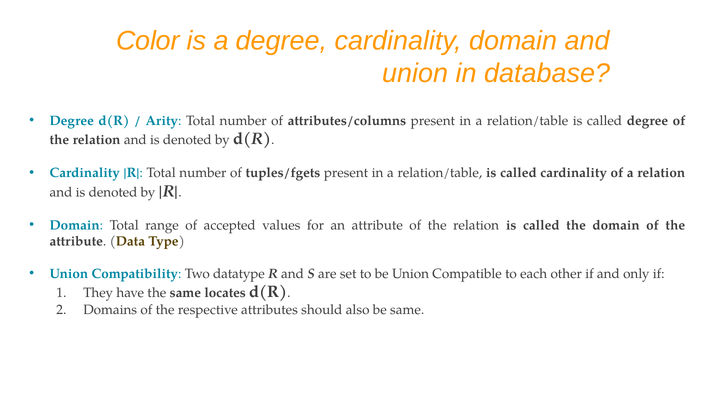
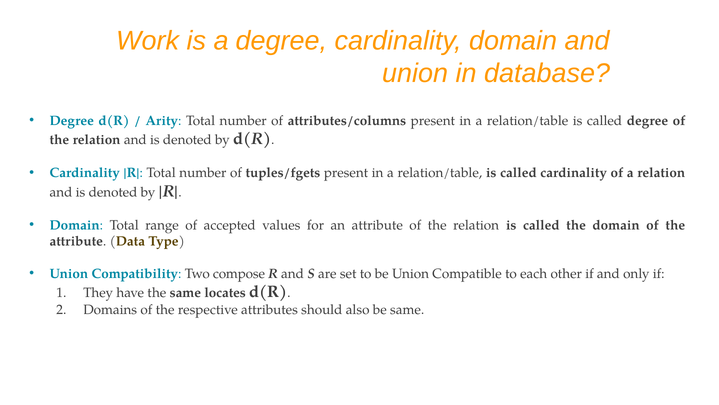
Color: Color -> Work (148, 41)
datatype: datatype -> compose (239, 273)
